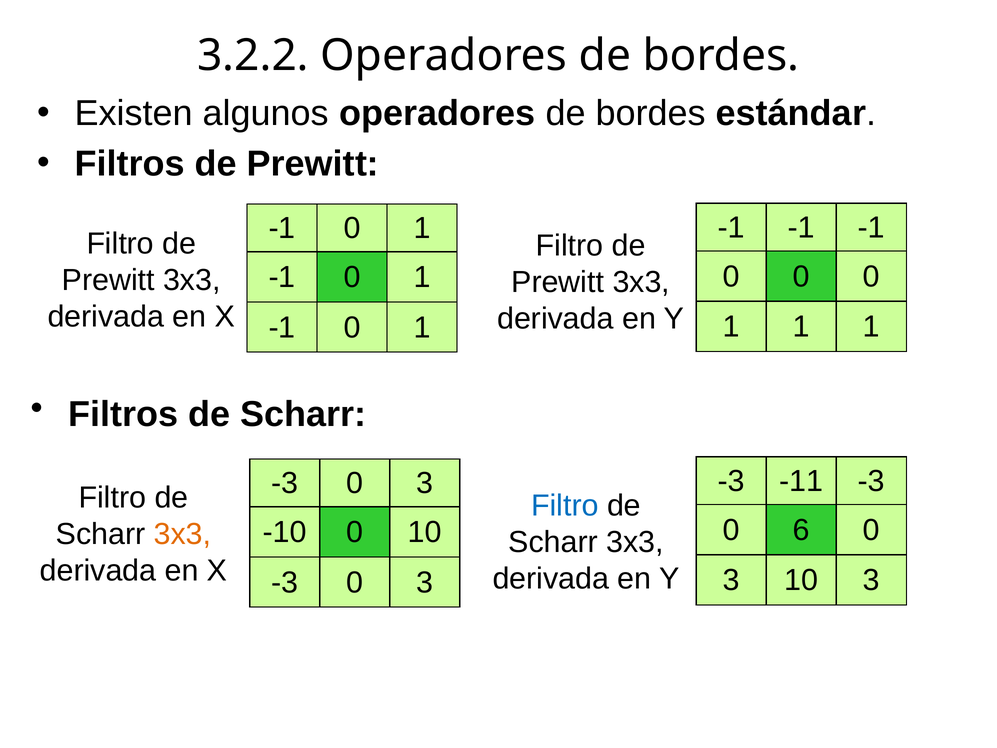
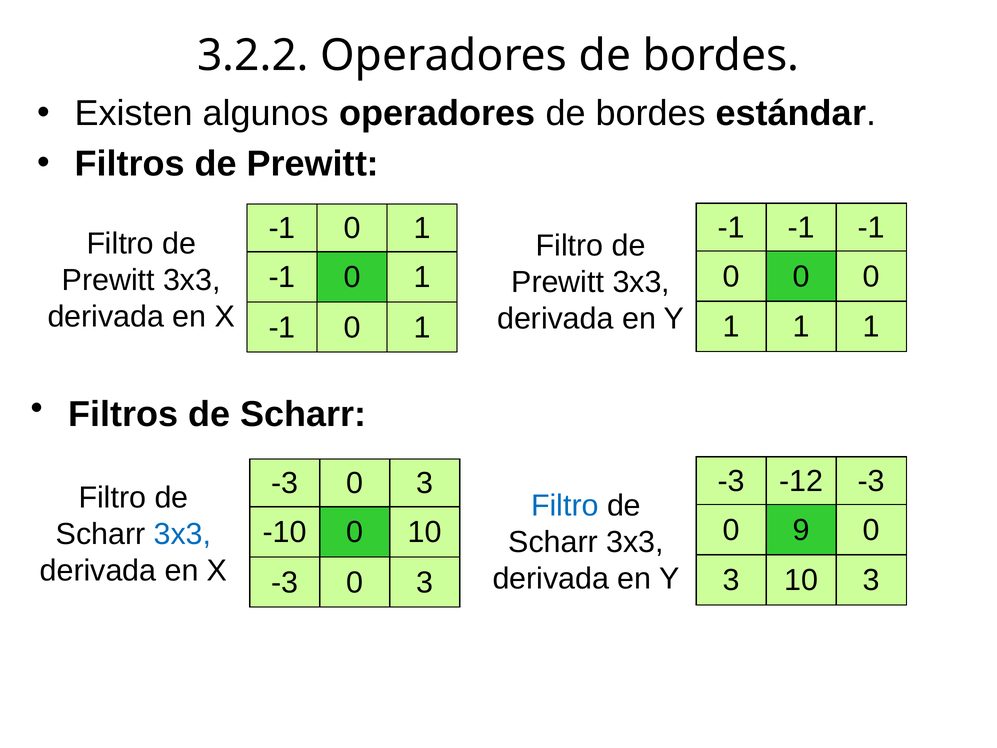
-11: -11 -> -12 (801, 481)
6: 6 -> 9 (801, 530)
3x3 colour: orange -> blue (182, 534)
